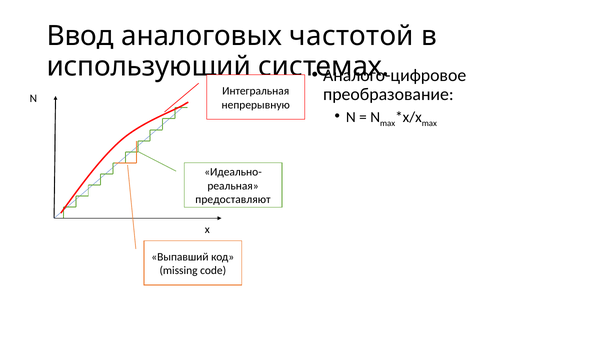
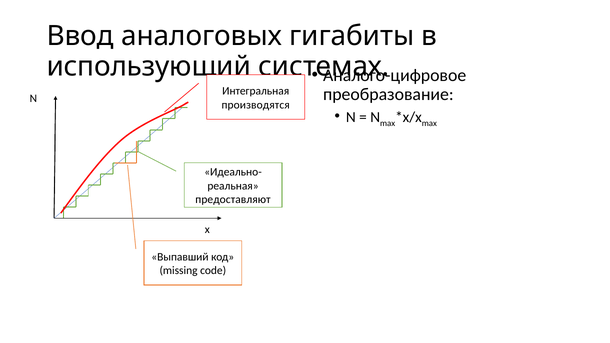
частотой: частотой -> гигабиты (352, 36)
непрерывную: непрерывную -> производятся (256, 105)
